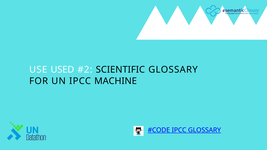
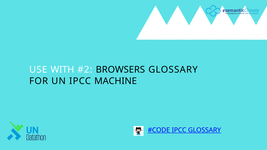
USED: USED -> WITH (62, 70)
SCIENTIFIC: SCIENTIFIC -> BROWSERS (120, 70)
